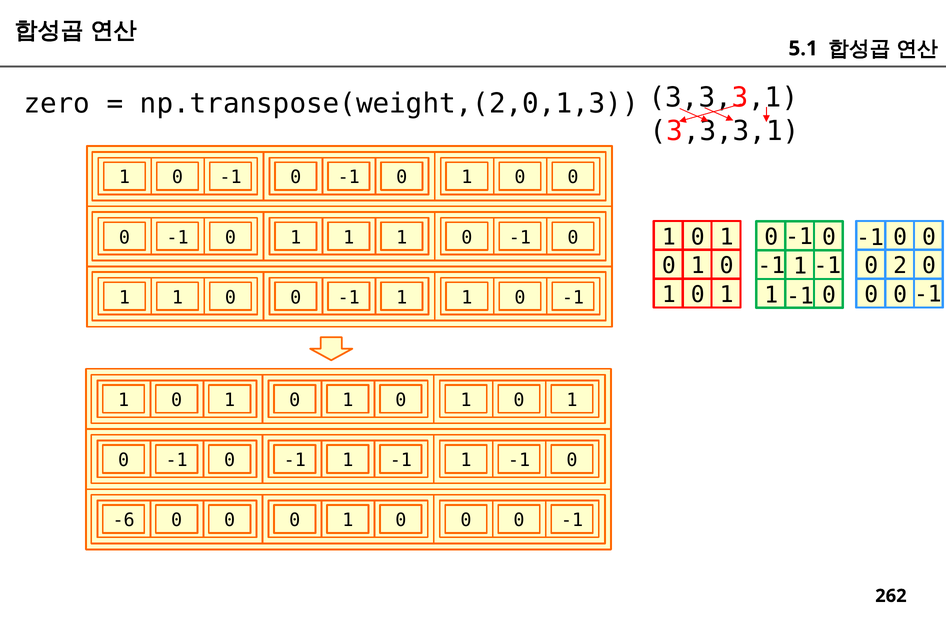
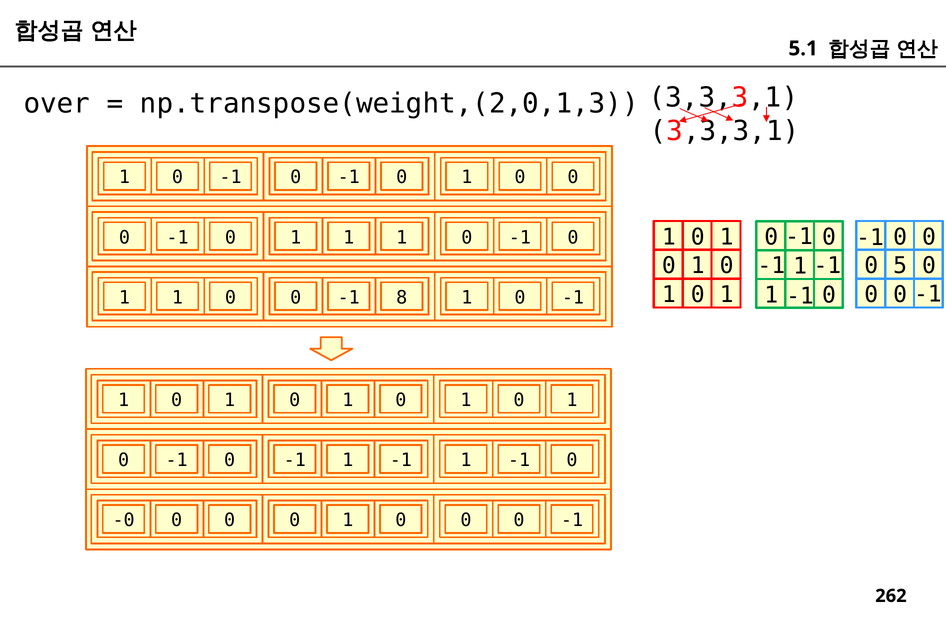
zero: zero -> over (57, 104)
2: 2 -> 5 (900, 266)
0 0 -1 1: 1 -> 8 (402, 298)
-6: -6 -> -0 (124, 521)
